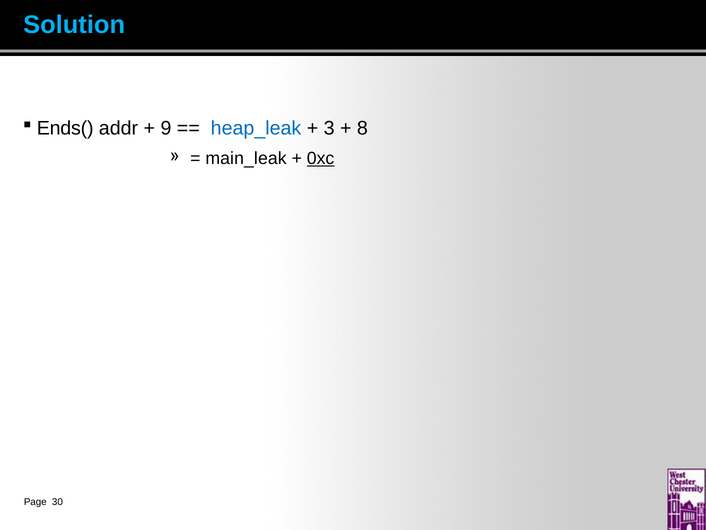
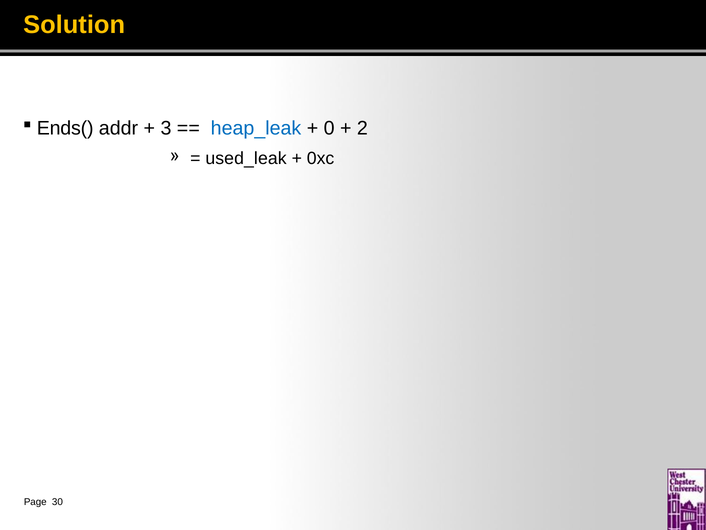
Solution colour: light blue -> yellow (74, 25)
9: 9 -> 3 (166, 128)
3: 3 -> 0 (329, 128)
8: 8 -> 2 (362, 128)
main_leak: main_leak -> used_leak (246, 158)
0xc underline: present -> none (321, 158)
